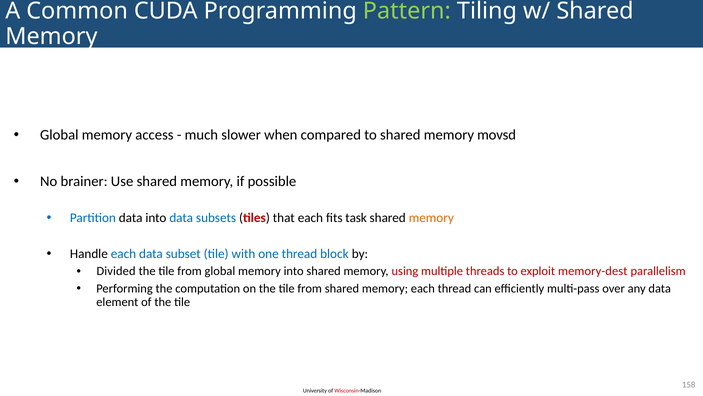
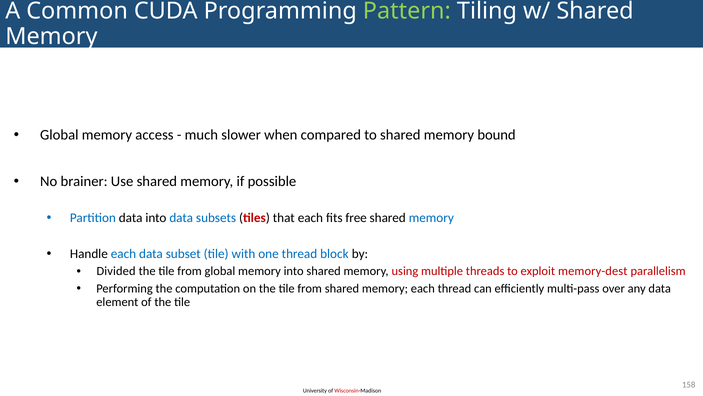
movsd: movsd -> bound (497, 135)
task: task -> free (356, 218)
memory colour: orange -> blue (431, 218)
